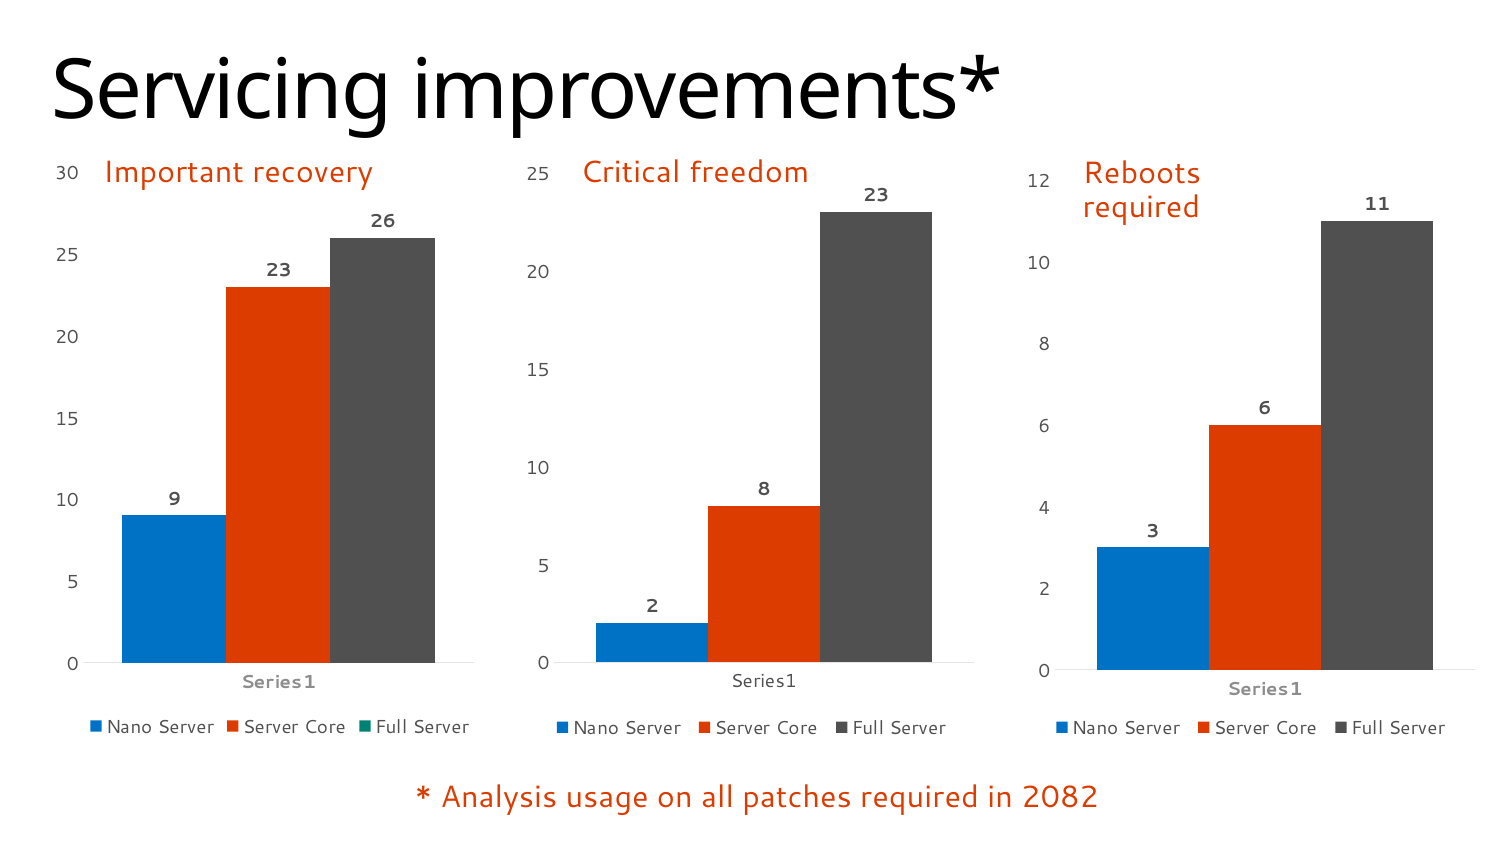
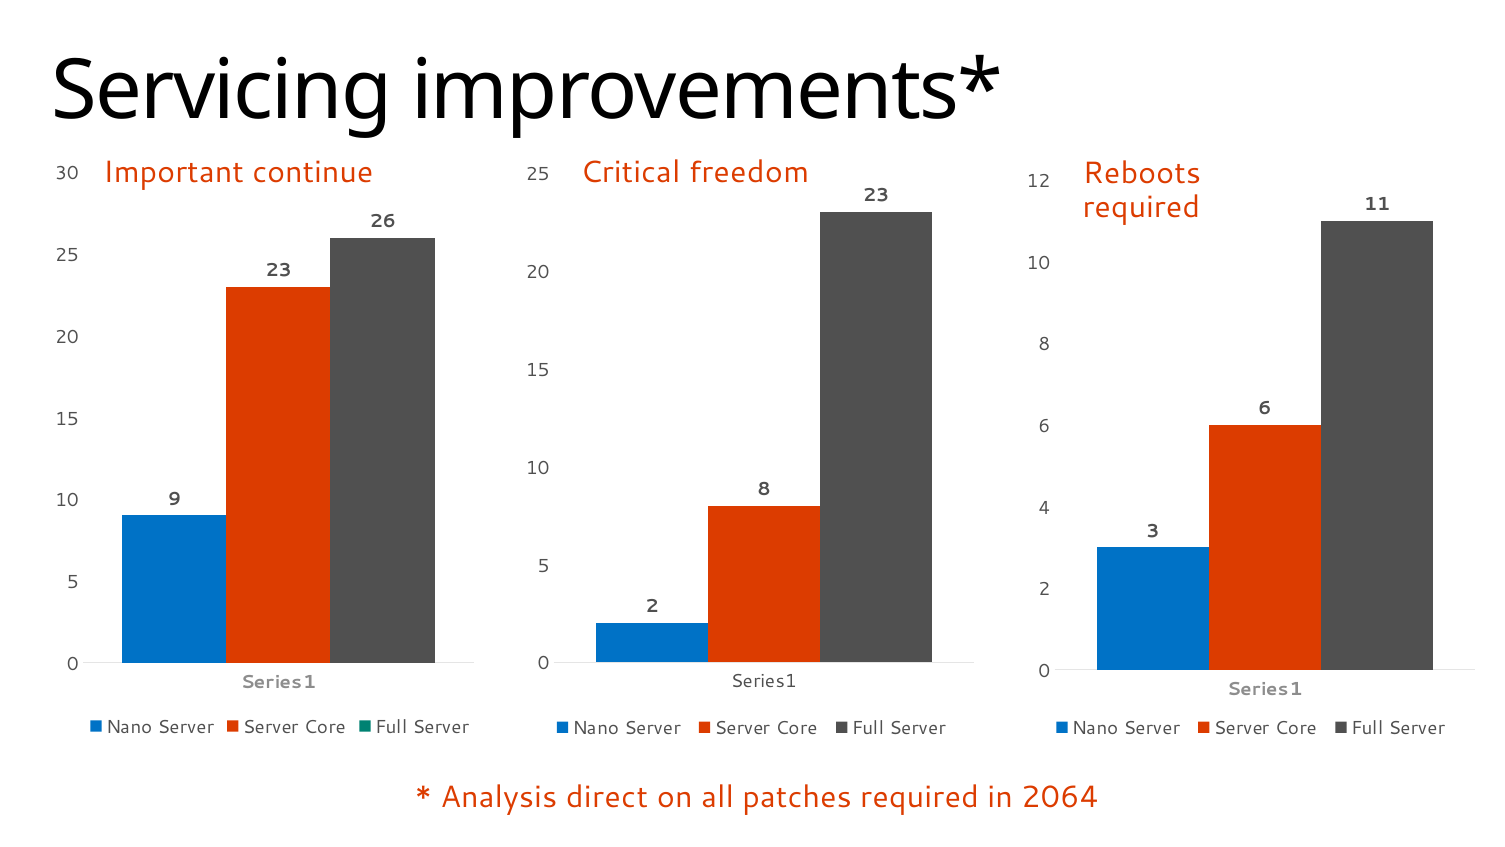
recovery: recovery -> continue (313, 173)
usage: usage -> direct (607, 797)
2082: 2082 -> 2064 (1060, 797)
